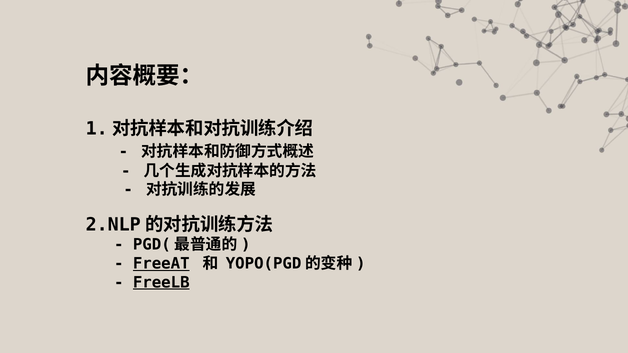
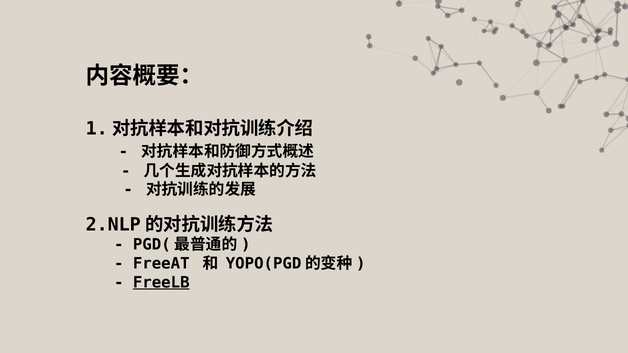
FreeAT underline: present -> none (161, 264)
